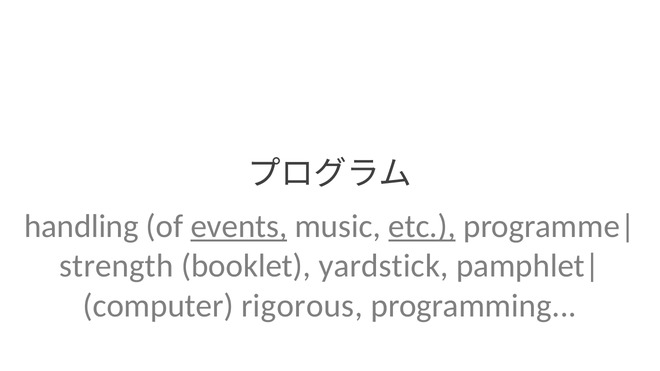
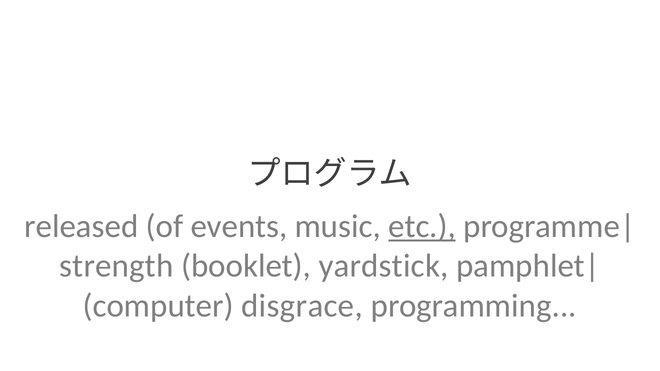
handling: handling -> released (81, 227)
events underline: present -> none (239, 227)
rigorous: rigorous -> disgrace (302, 306)
